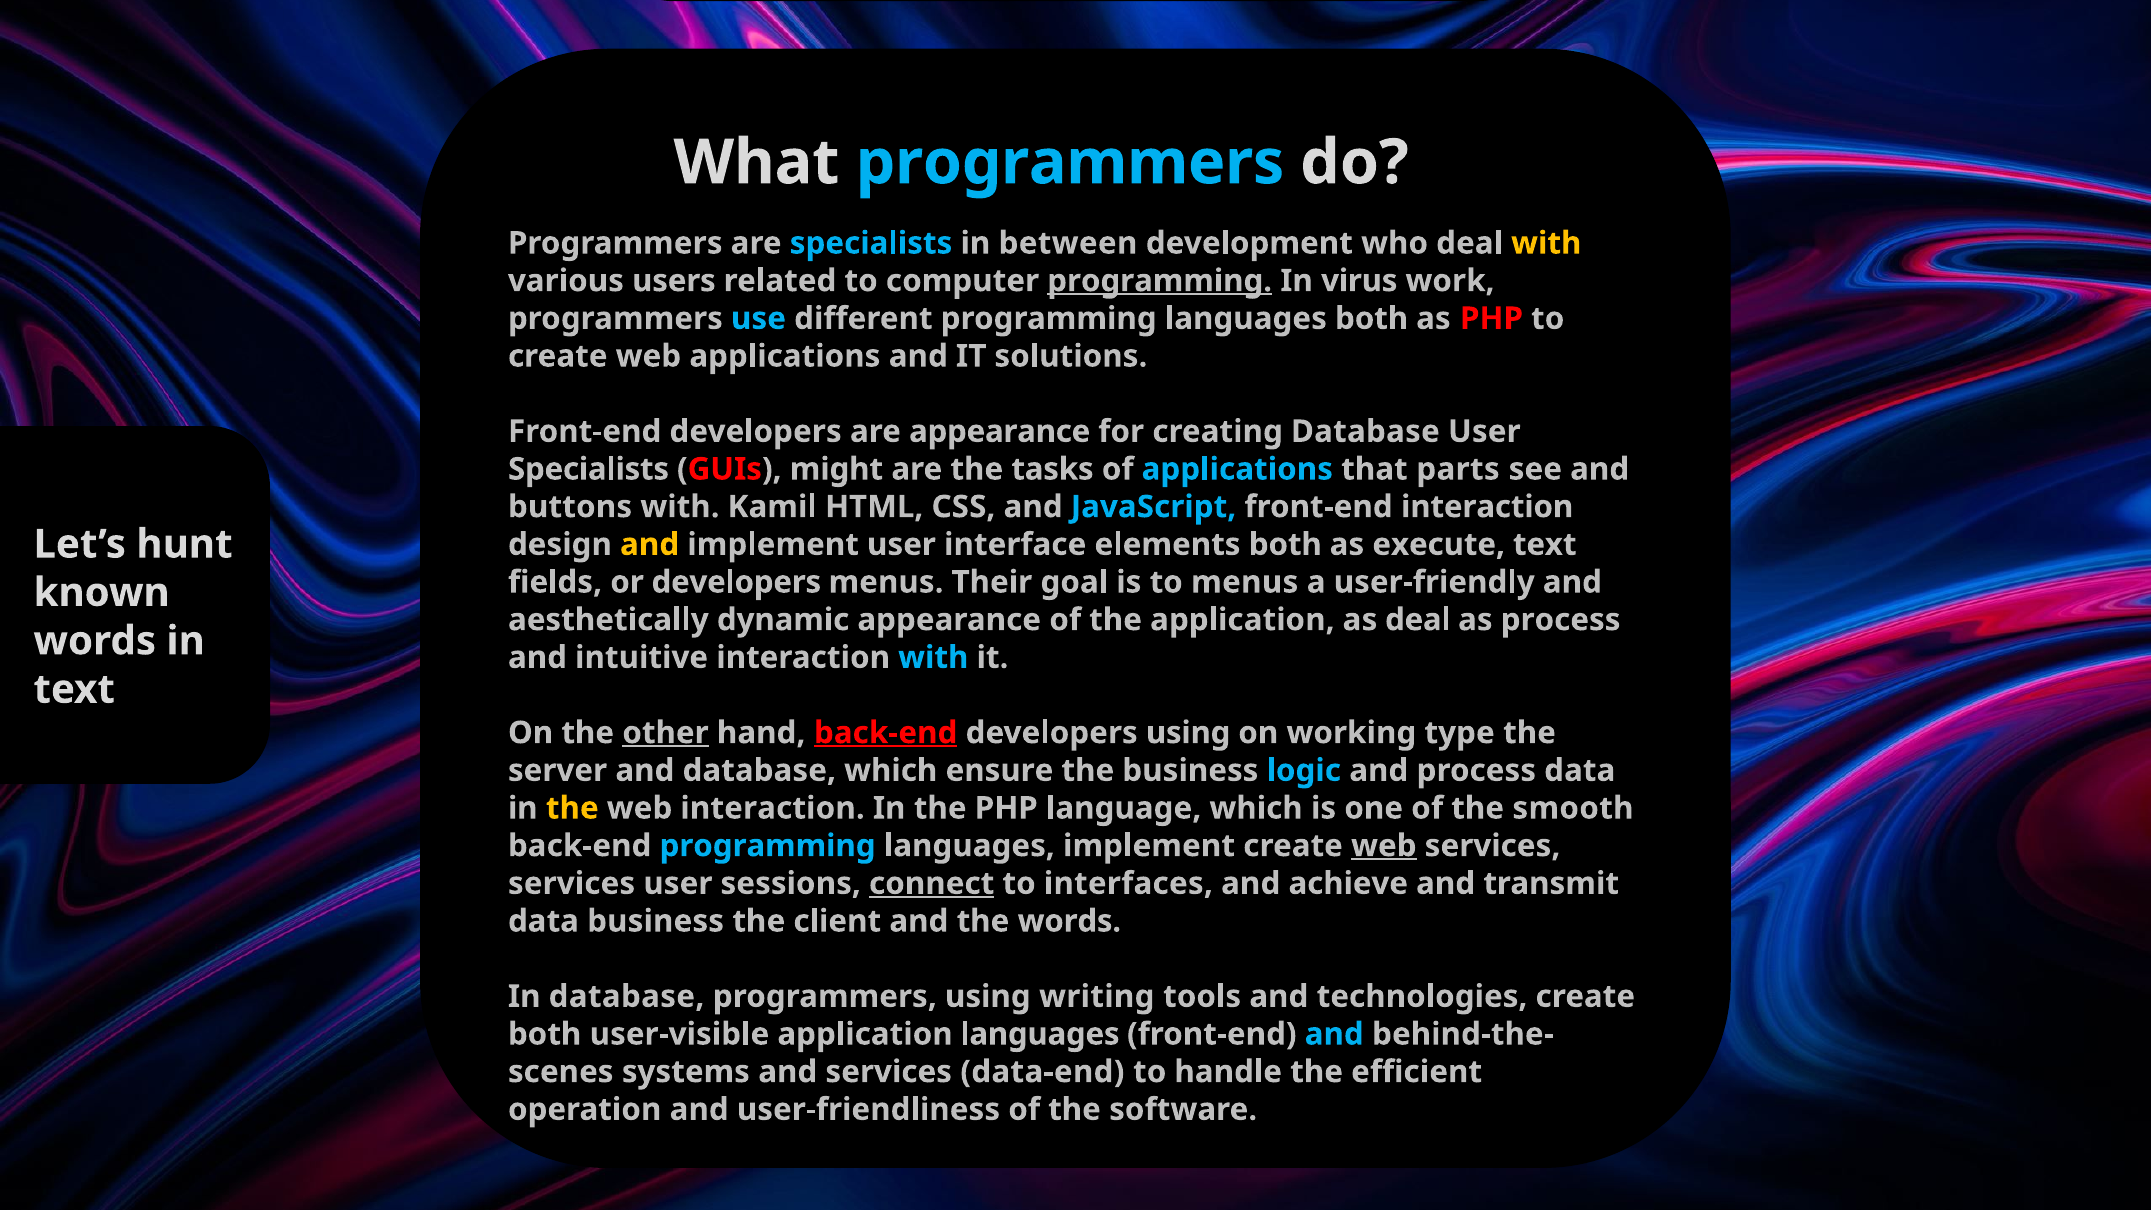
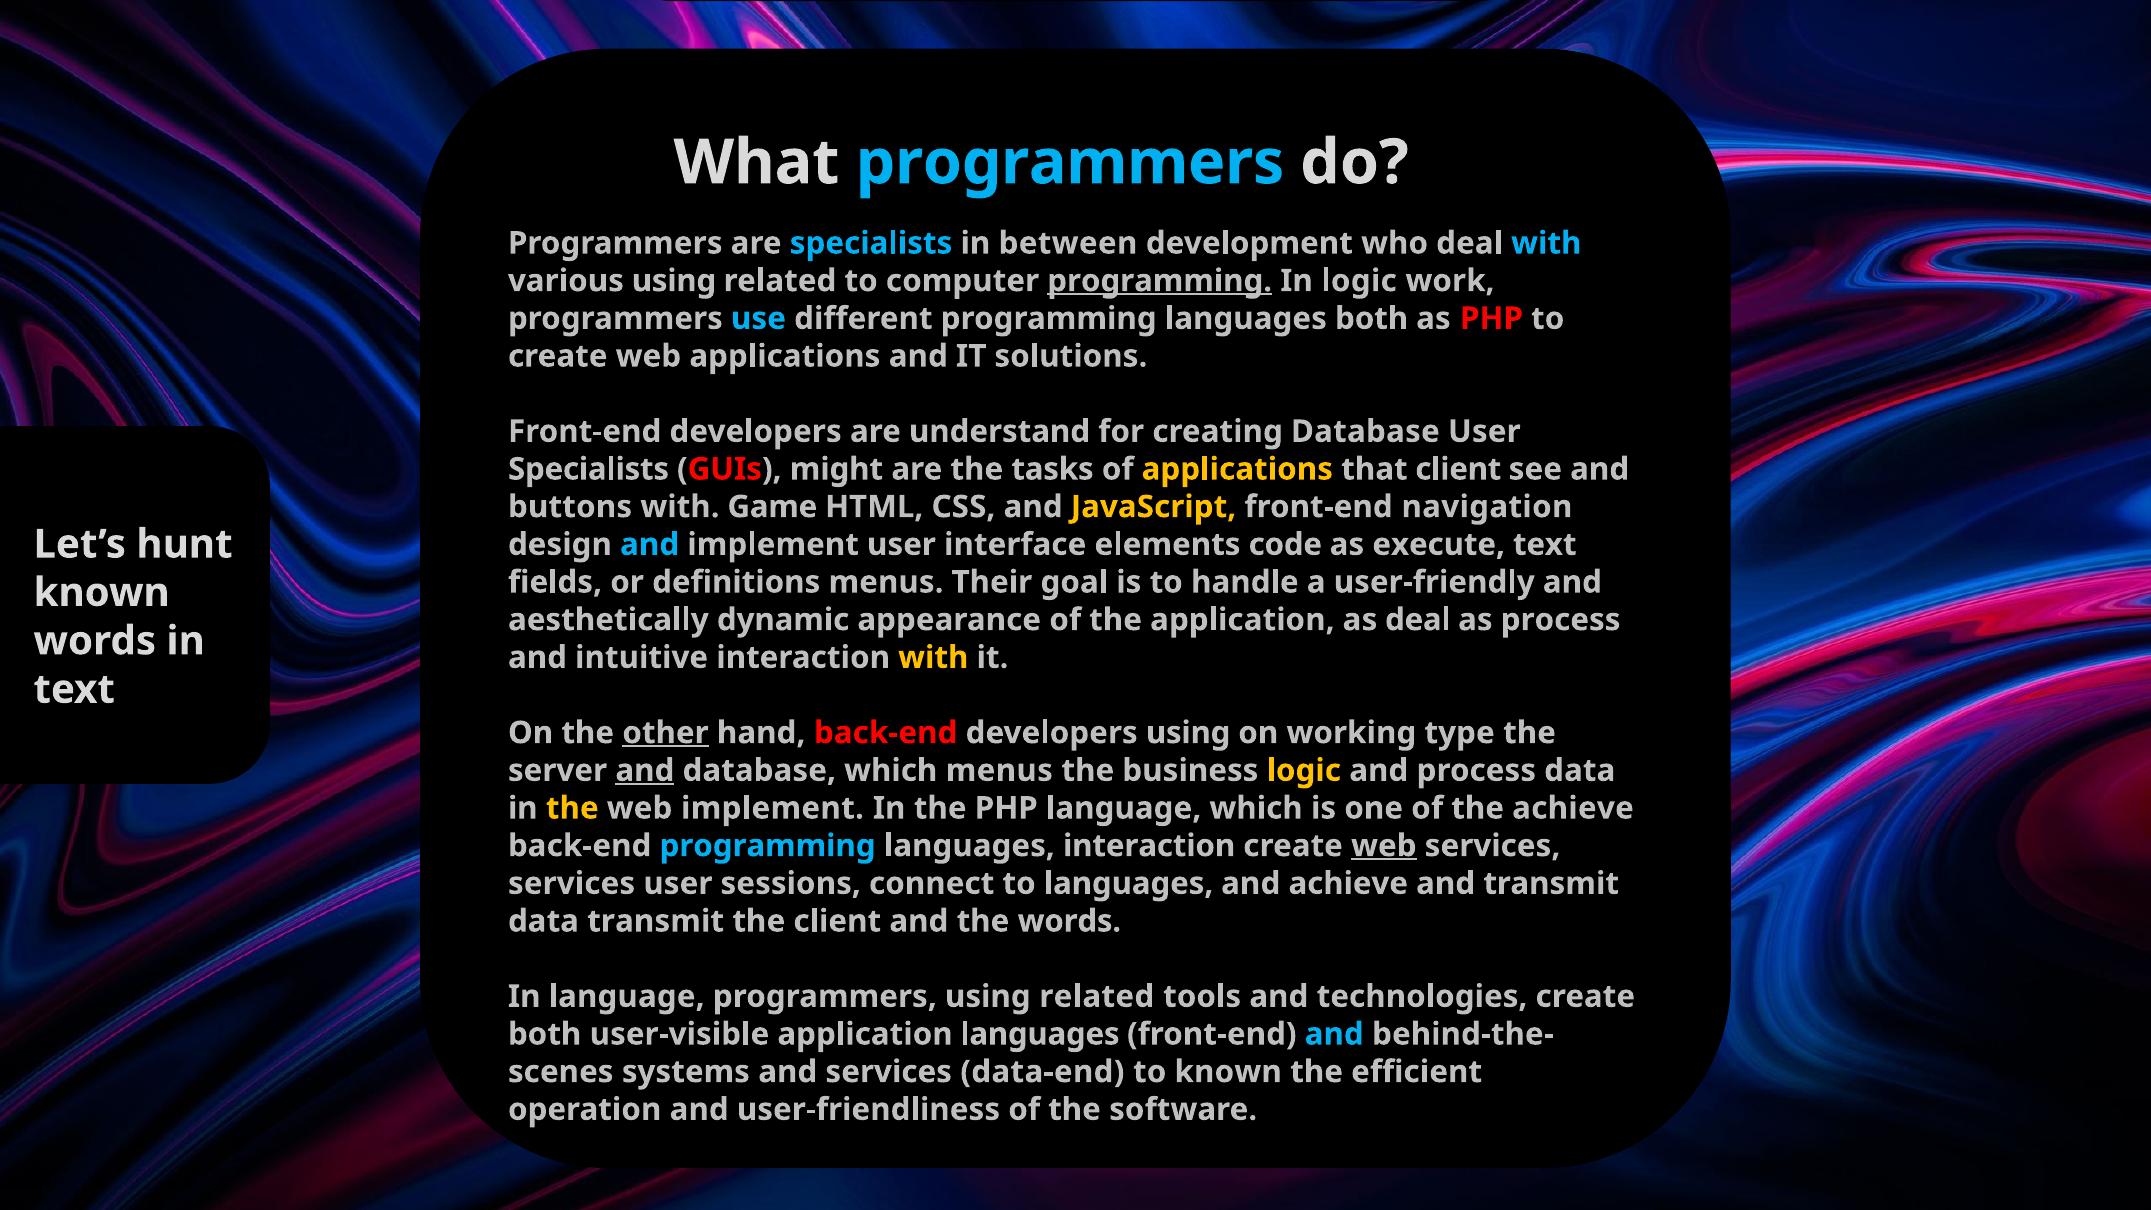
with colour: yellow -> light blue (1546, 243)
various users: users -> using (674, 281)
In virus: virus -> logic (1359, 281)
are appearance: appearance -> understand (1000, 432)
applications colour: light blue -> yellow (1237, 469)
that parts: parts -> client (1458, 469)
Kamil: Kamil -> Game (772, 507)
JavaScript colour: light blue -> yellow (1153, 507)
front-end interaction: interaction -> navigation (1487, 507)
and colour: yellow -> light blue (650, 544)
elements both: both -> code (1285, 544)
or developers: developers -> definitions (736, 582)
to menus: menus -> handle (1245, 582)
with colour: light blue -> yellow (933, 657)
back-end underline: present -> none (886, 733)
and underline: none -> present (645, 770)
which ensure: ensure -> menus (999, 770)
logic colour: light blue -> yellow (1304, 770)
web interaction: interaction -> implement (772, 808)
the smooth: smooth -> achieve (1573, 808)
languages implement: implement -> interaction (1149, 846)
connect underline: present -> none (932, 883)
to interfaces: interfaces -> languages (1129, 883)
data business: business -> transmit (656, 921)
In database: database -> language (627, 996)
programmers using writing: writing -> related (1097, 996)
to handle: handle -> known (1228, 1072)
